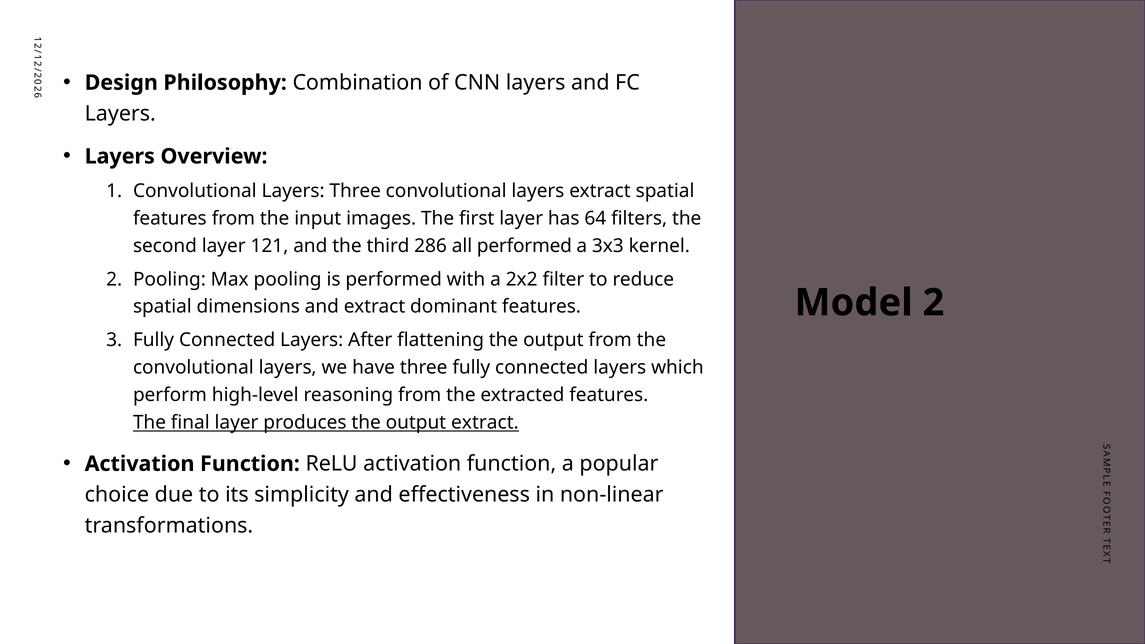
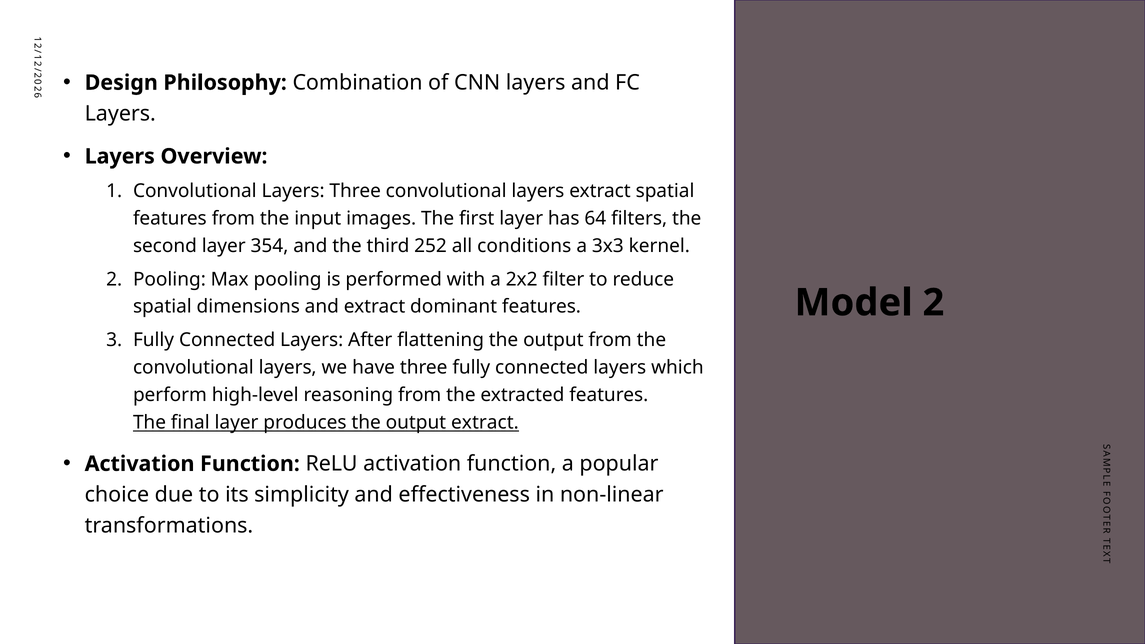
121: 121 -> 354 (269, 246)
286: 286 -> 252 (431, 246)
all performed: performed -> conditions (524, 246)
